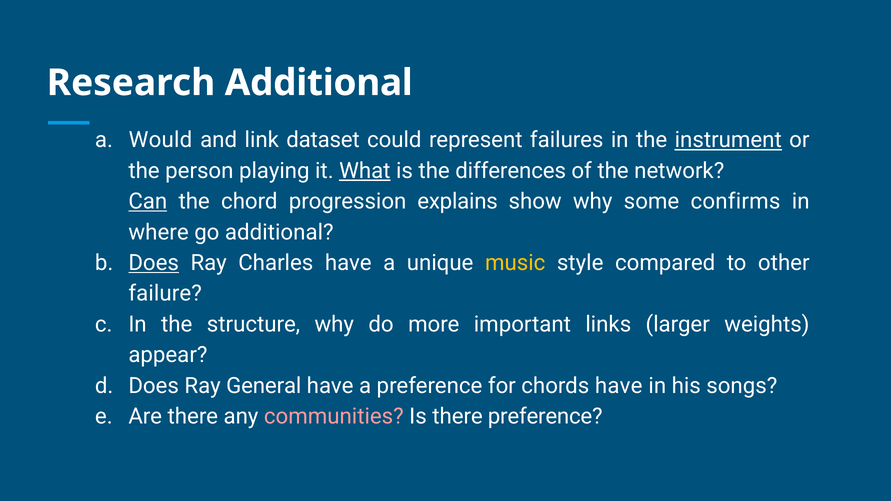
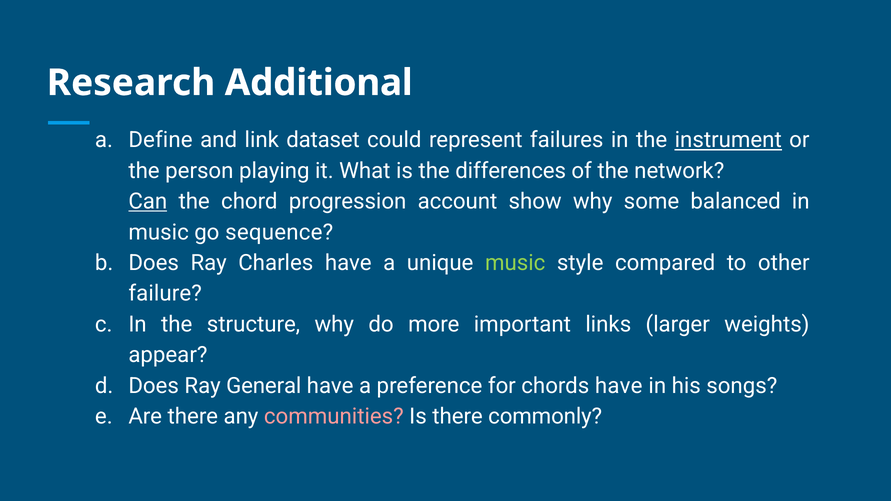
Would: Would -> Define (160, 140)
What underline: present -> none (365, 171)
explains: explains -> account (457, 202)
confirms: confirms -> balanced (736, 202)
where: where -> music (159, 232)
go additional: additional -> sequence (279, 232)
Does underline: present -> none (154, 263)
music colour: yellow -> light green (515, 263)
there preference: preference -> commonly (545, 417)
